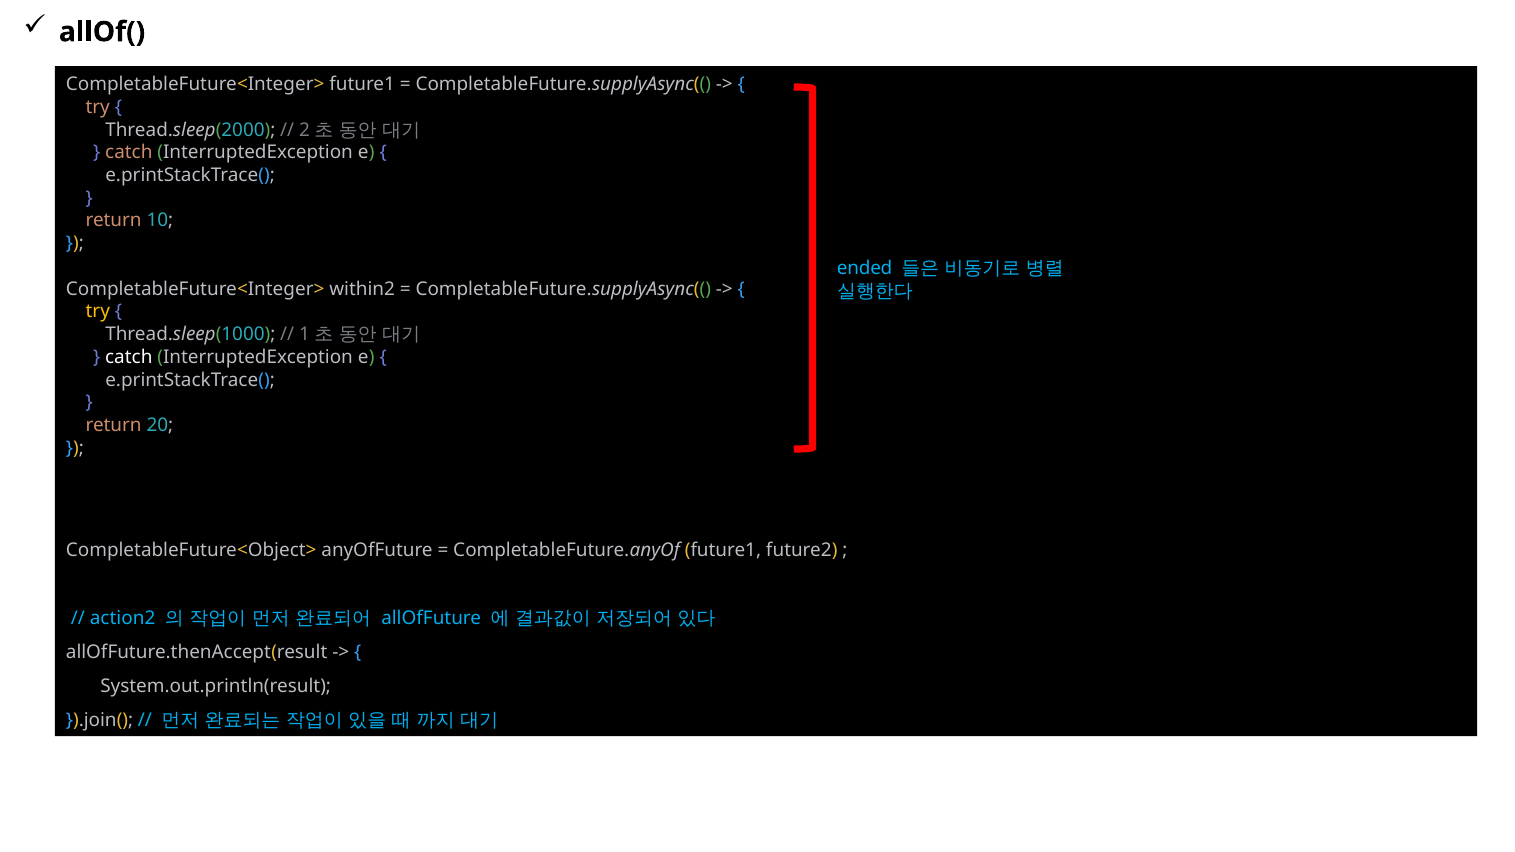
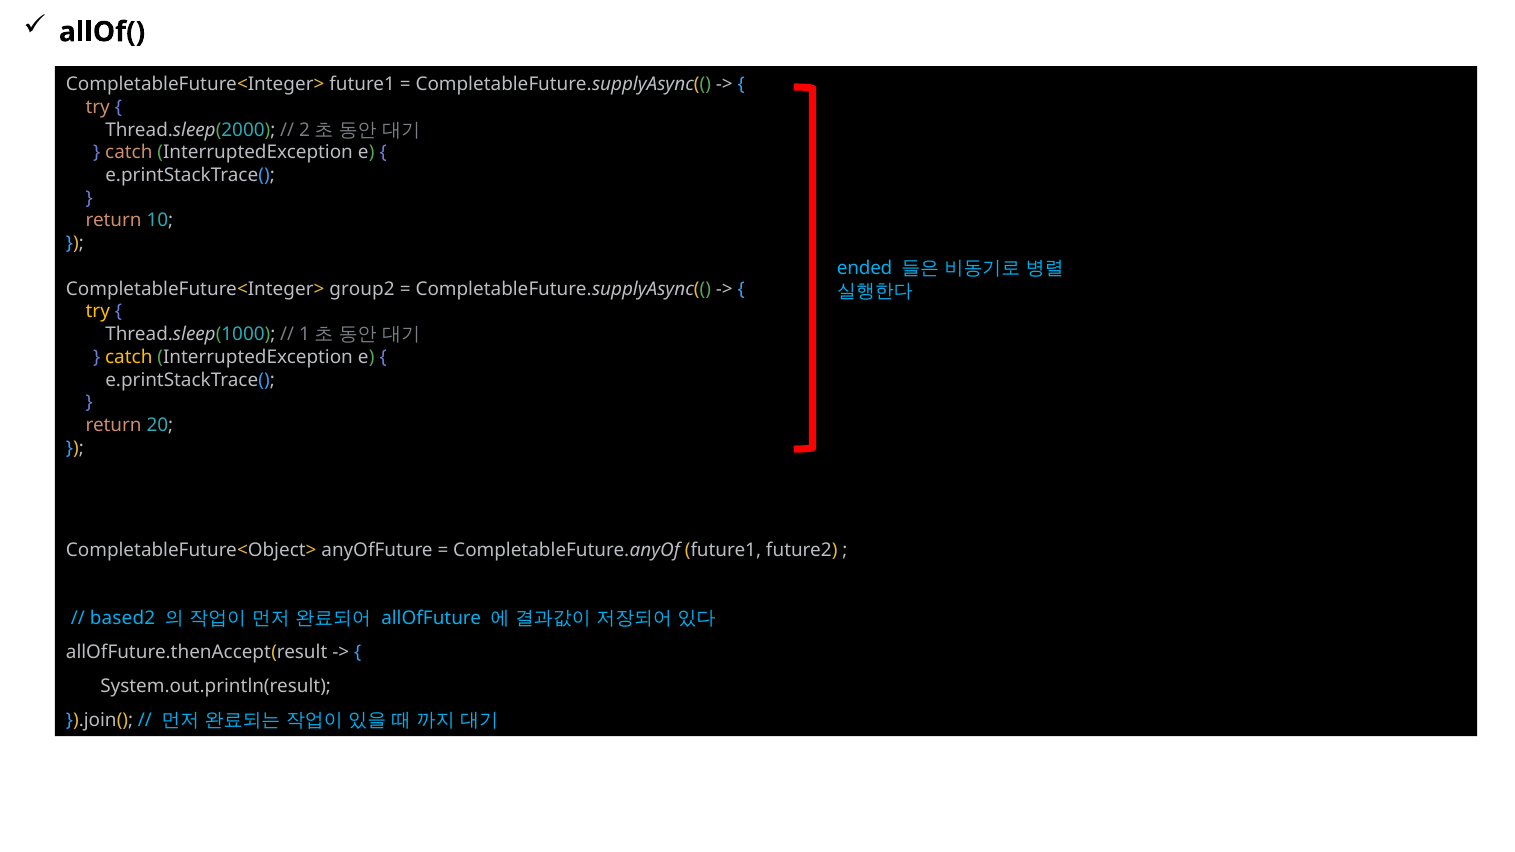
within2: within2 -> group2 (362, 289)
catch colour: white -> yellow (129, 357)
action2: action2 -> based2 (123, 618)
